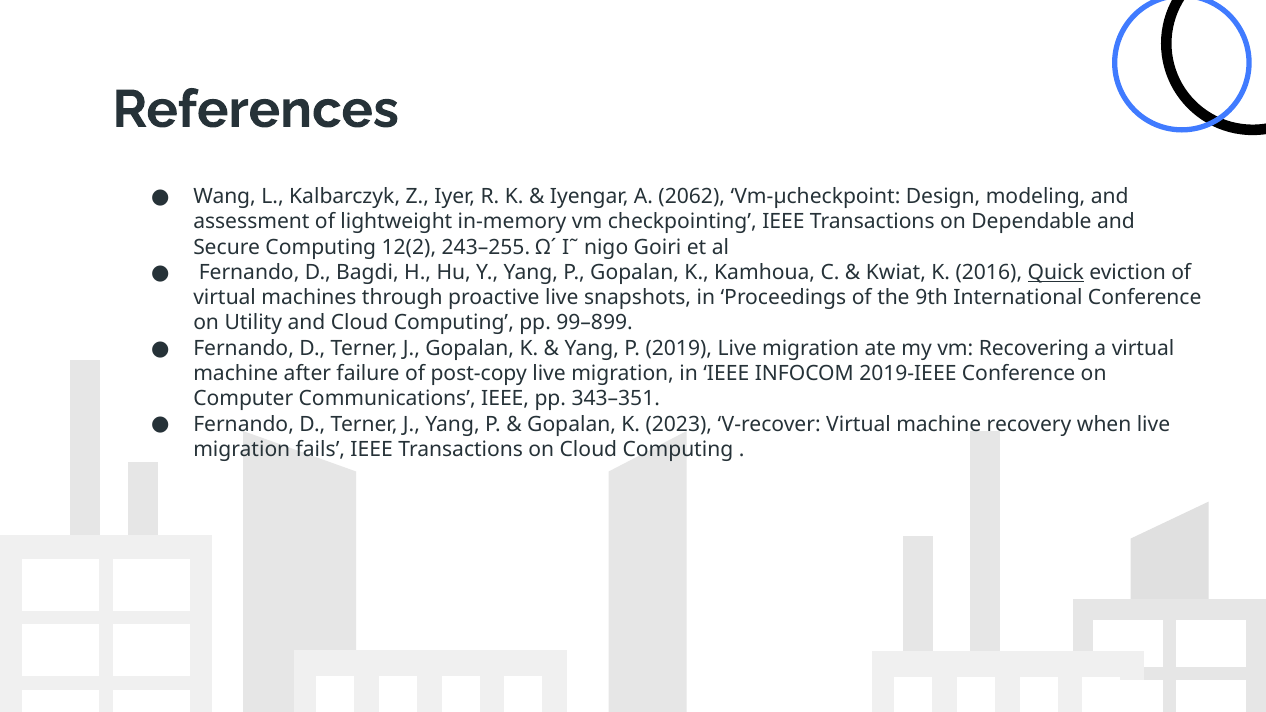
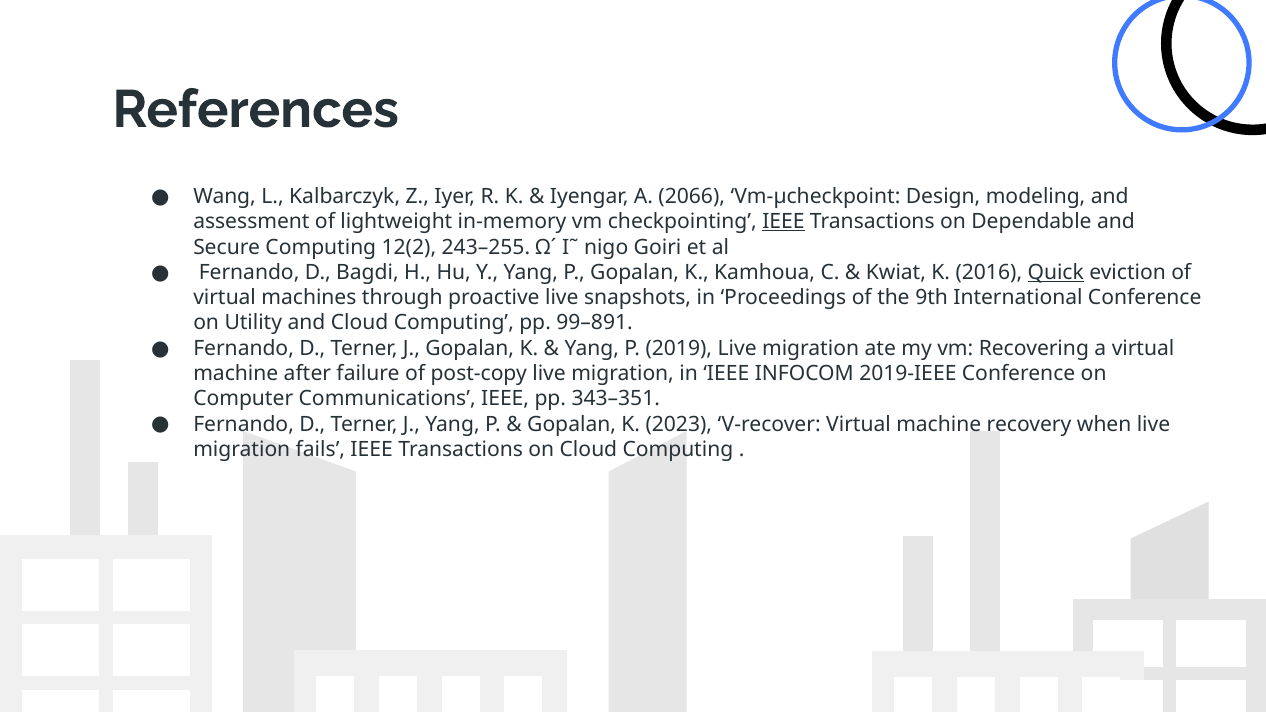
2062: 2062 -> 2066 (692, 196)
IEEE underline: none -> present (783, 222)
99–899: 99–899 -> 99–891 (595, 323)
